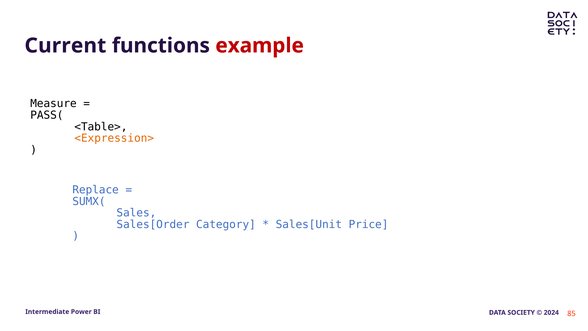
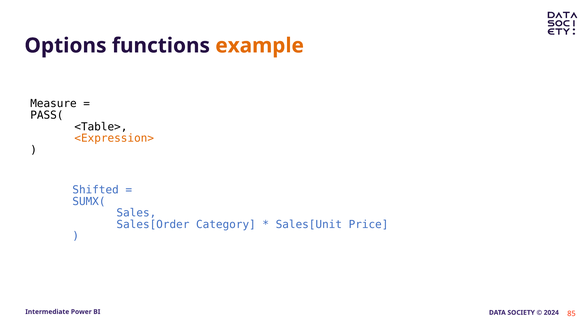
Current: Current -> Options (65, 46)
example colour: red -> orange (260, 46)
Replace: Replace -> Shifted (96, 190)
